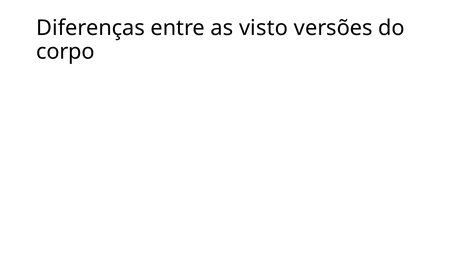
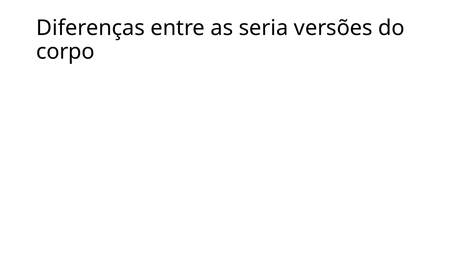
visto: visto -> seria (264, 28)
